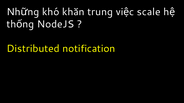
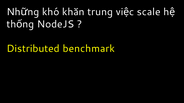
notification: notification -> benchmark (89, 49)
